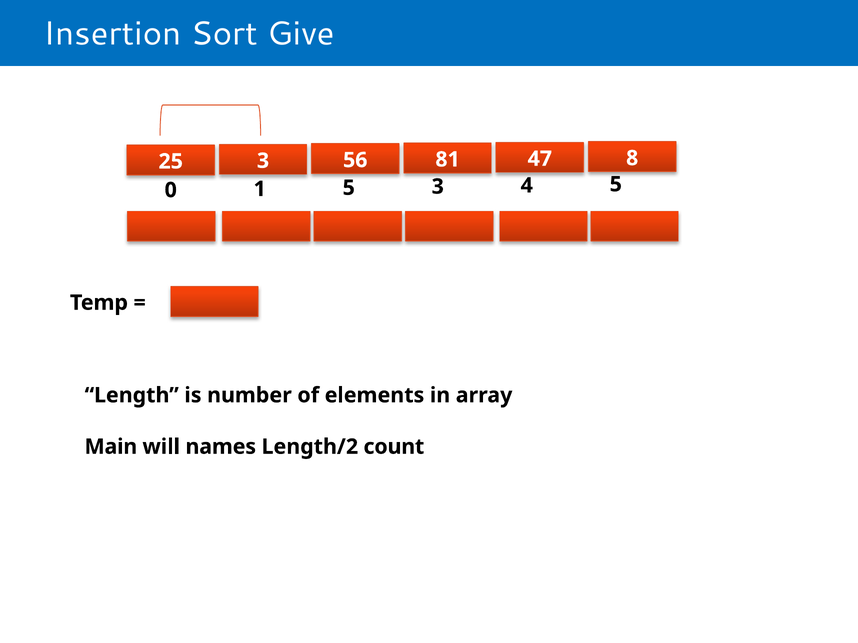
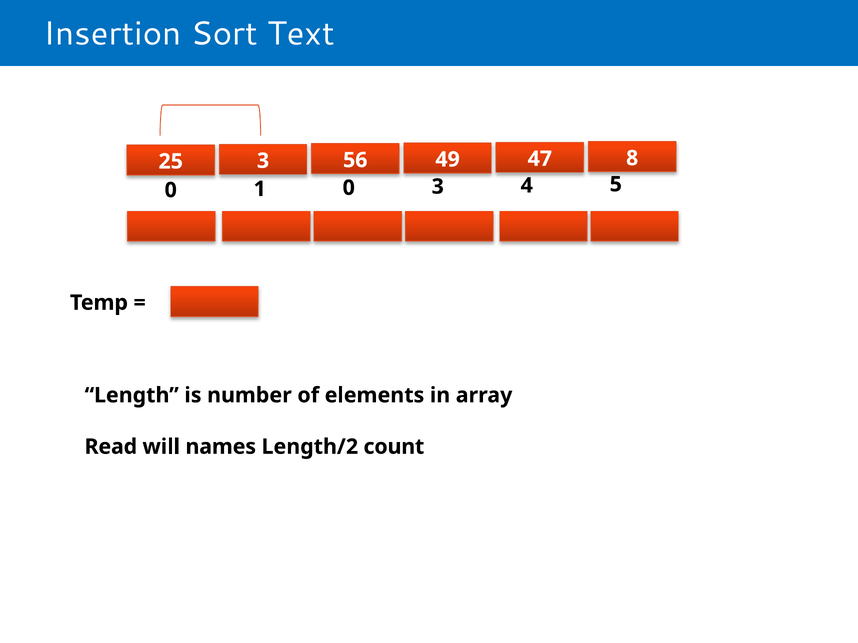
Give: Give -> Text (301, 34)
81: 81 -> 49 (448, 160)
1 5: 5 -> 0 (349, 188)
Main: Main -> Read (111, 447)
